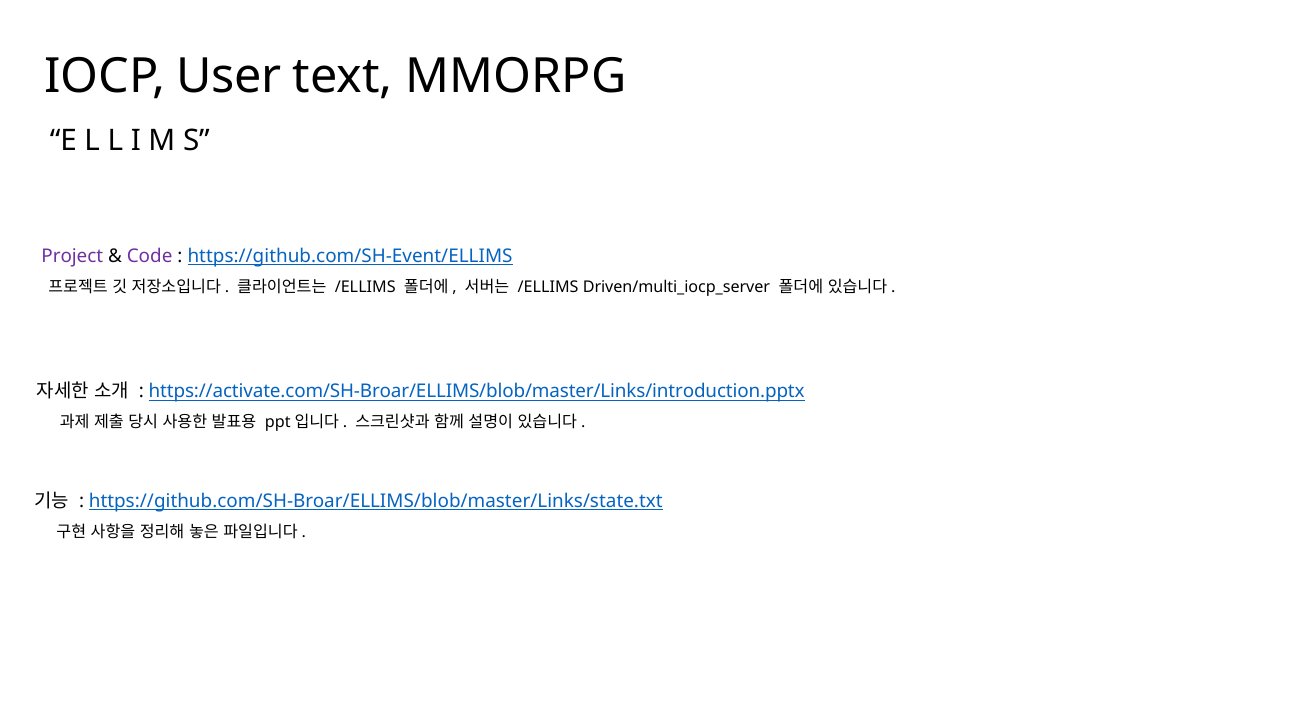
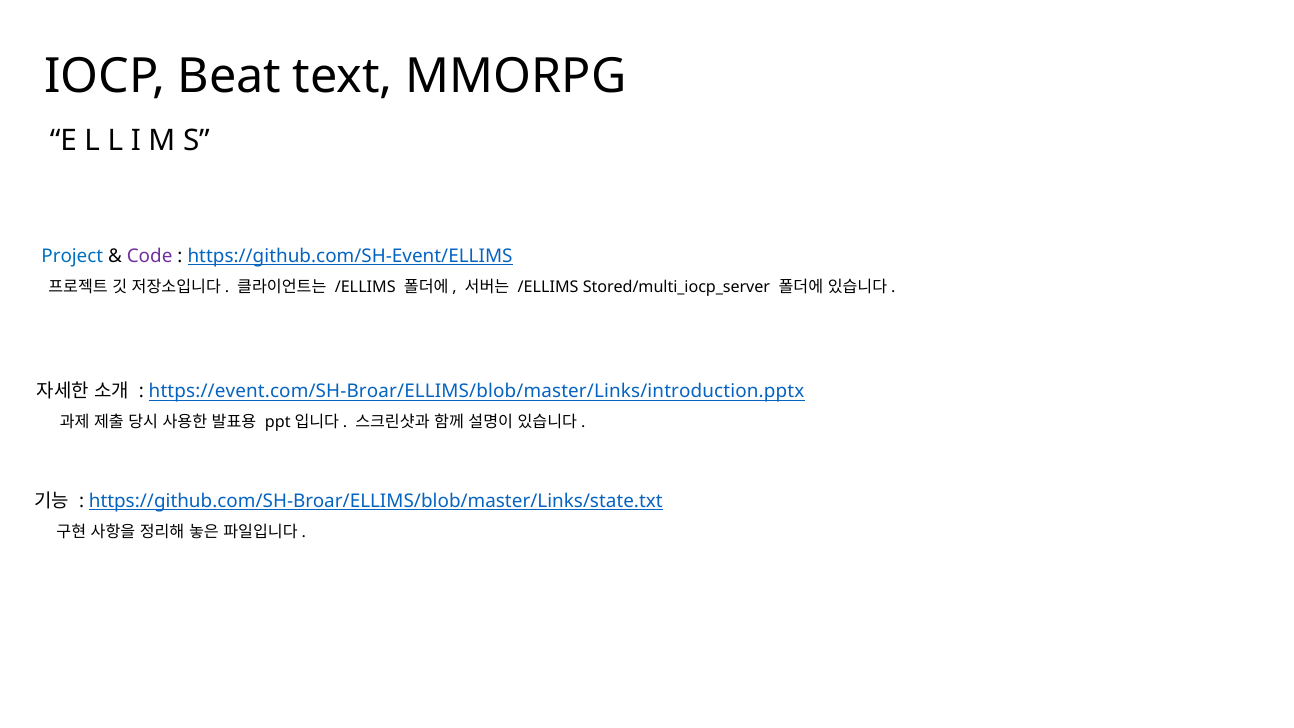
User: User -> Beat (229, 76)
Project colour: purple -> blue (72, 256)
Driven/multi_iocp_server: Driven/multi_iocp_server -> Stored/multi_iocp_server (676, 287)
https://activate.com/SH-Broar/ELLIMS/blob/master/Links/introduction.pptx: https://activate.com/SH-Broar/ELLIMS/blob/master/Links/introduction.pptx -> https://event.com/SH-Broar/ELLIMS/blob/master/Links/introduction.pptx (477, 391)
